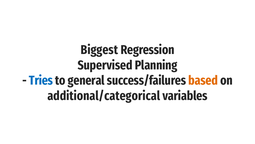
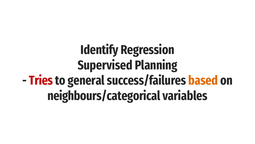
Biggest: Biggest -> Identify (99, 50)
Tries colour: blue -> red (41, 80)
additional/categorical: additional/categorical -> neighbours/categorical (104, 96)
